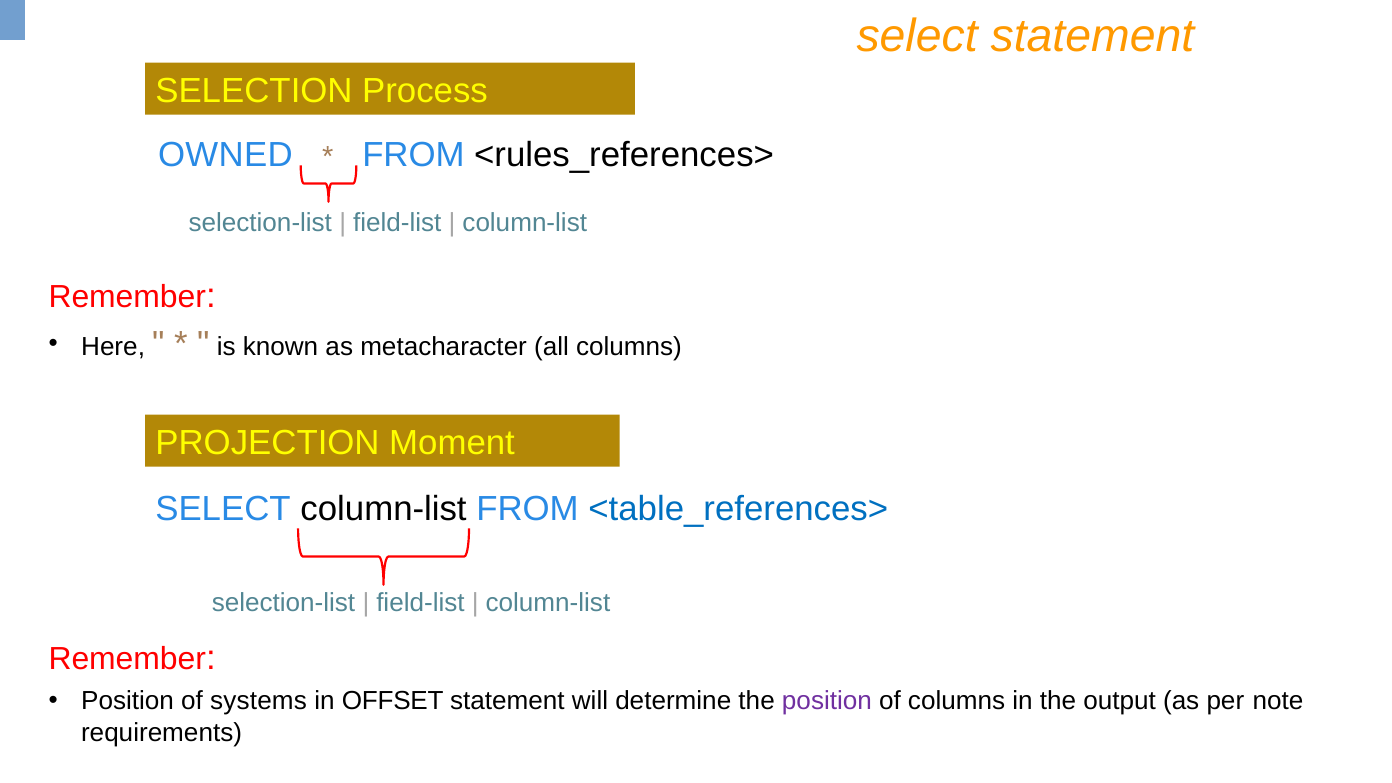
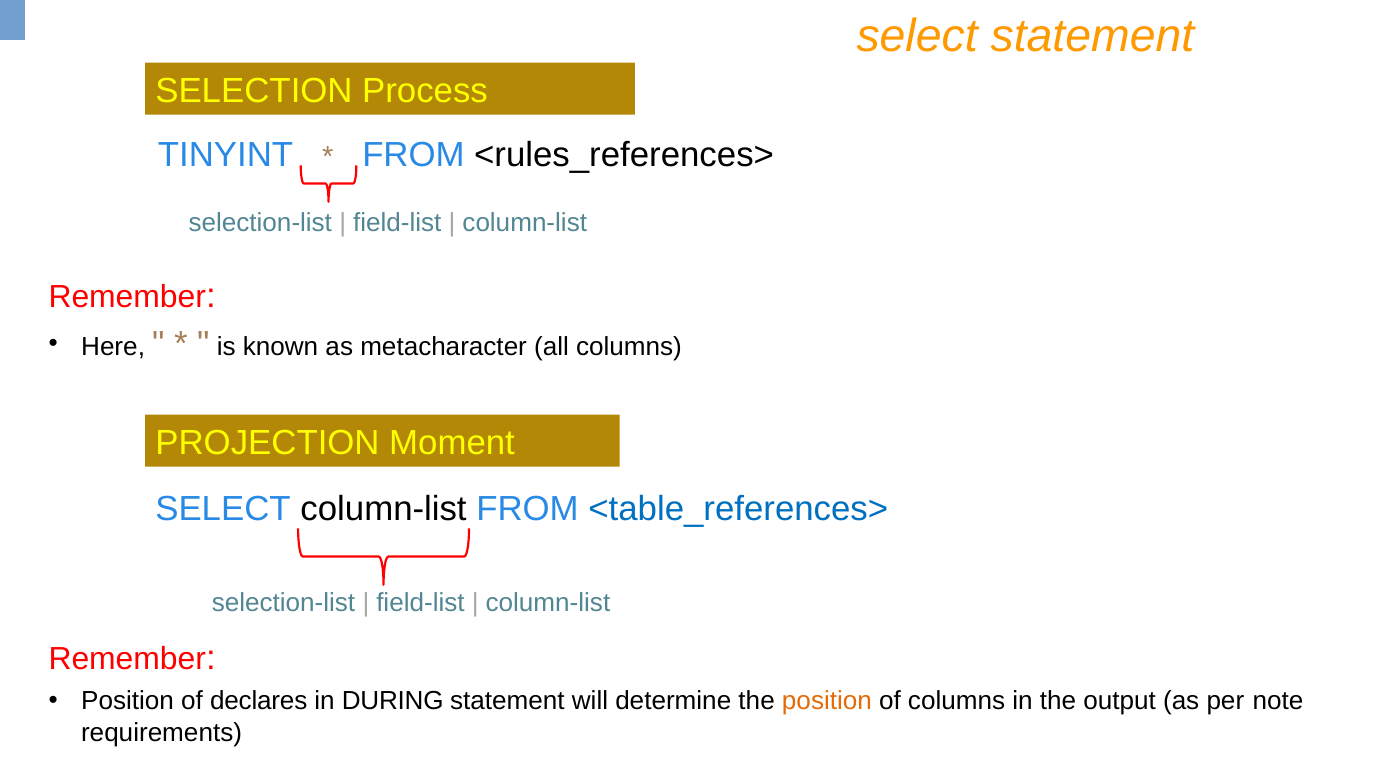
OWNED: OWNED -> TINYINT (226, 155)
systems: systems -> declares (259, 701)
OFFSET: OFFSET -> DURING (393, 701)
position colour: purple -> orange (827, 701)
